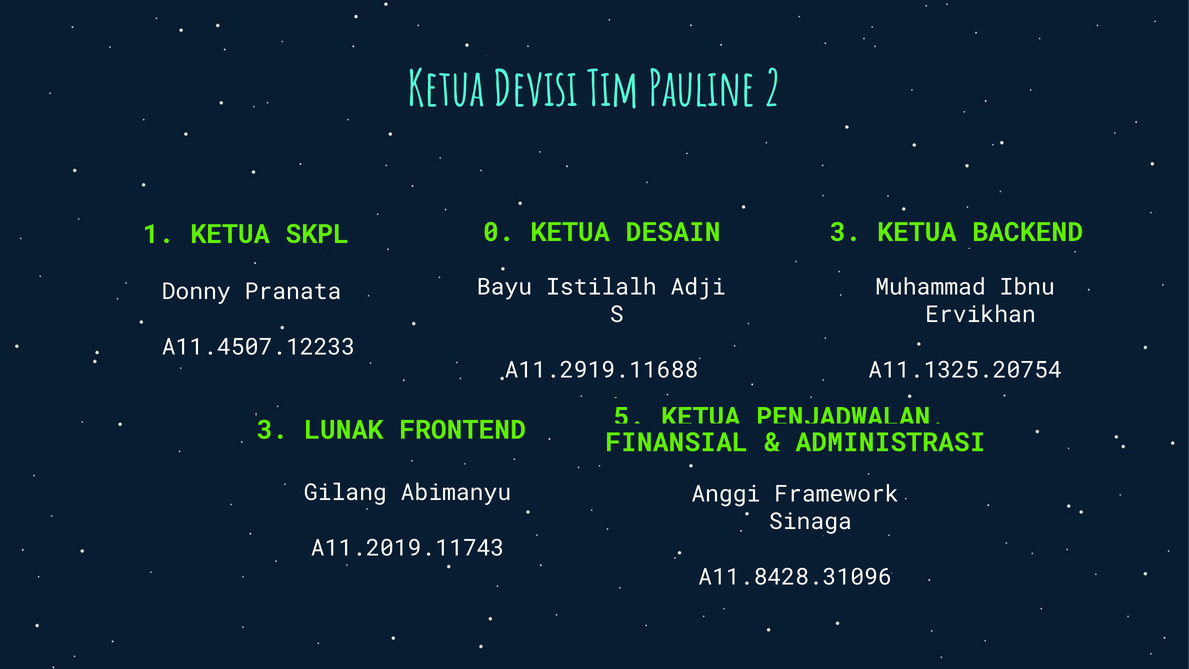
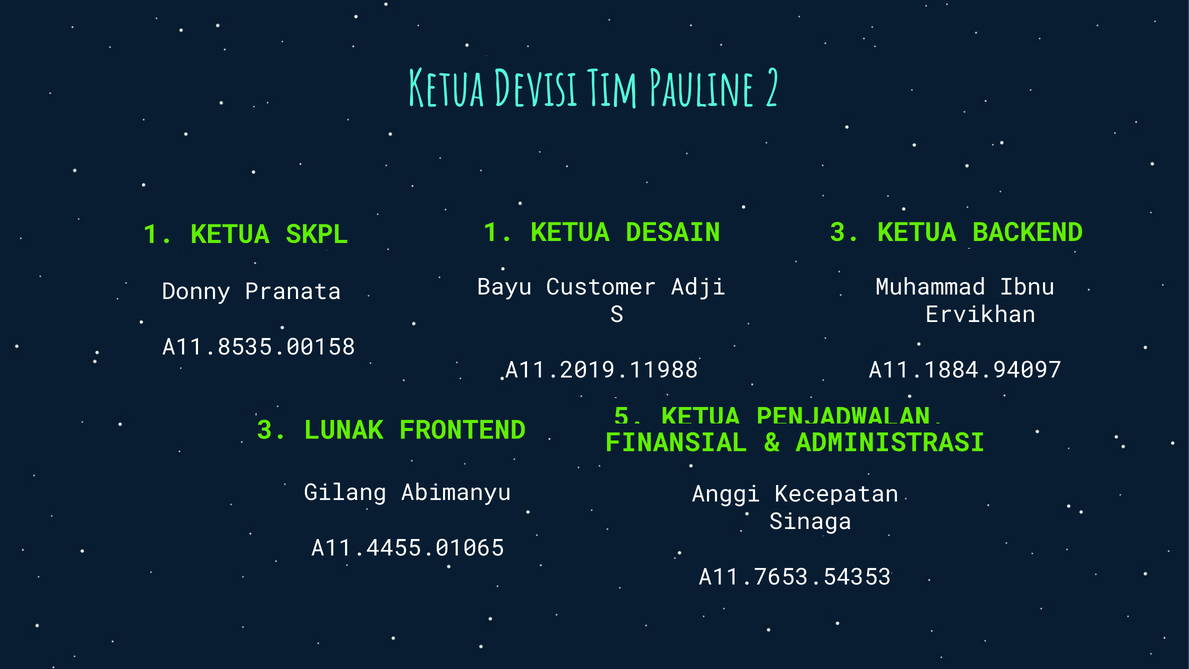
SKPL 0: 0 -> 1 (499, 232)
Istilalh: Istilalh -> Customer (601, 287)
A11.4507.12233: A11.4507.12233 -> A11.8535.00158 (258, 347)
A11.2919.11688: A11.2919.11688 -> A11.2019.11988 (601, 370)
A11.1325.20754: A11.1325.20754 -> A11.1884.94097 (965, 370)
Framework: Framework -> Kecepatan (837, 494)
A11.2019.11743: A11.2019.11743 -> A11.4455.01065 (408, 548)
A11.8428.31096: A11.8428.31096 -> A11.7653.54353 (795, 577)
